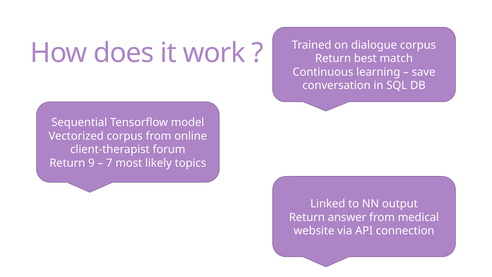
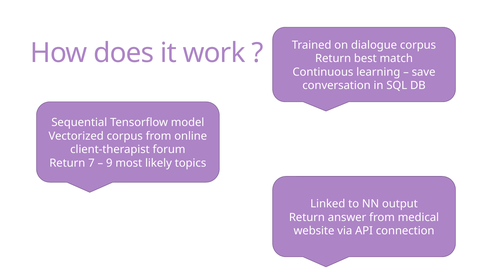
9: 9 -> 7 (91, 163)
7: 7 -> 9 (109, 163)
